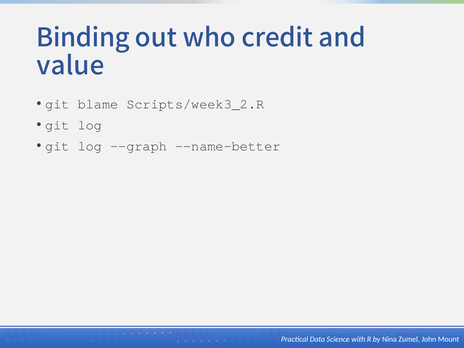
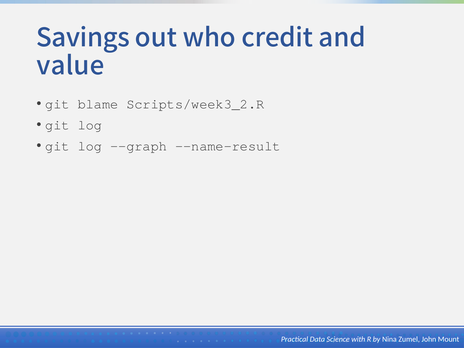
Binding: Binding -> Savings (83, 38)
--name-better: --name-better -> --name-result (228, 146)
